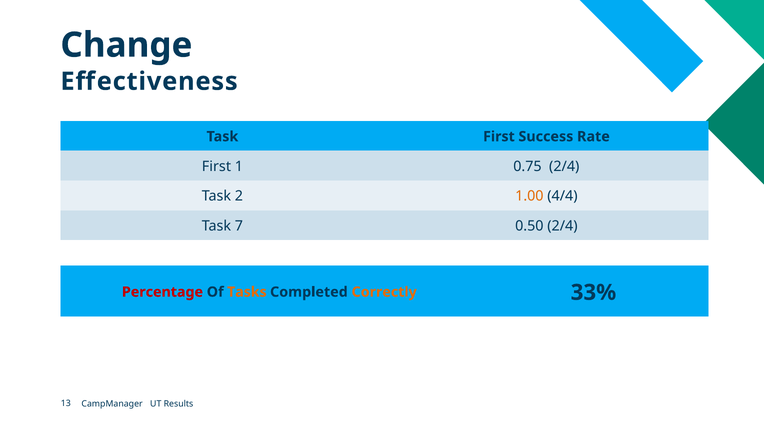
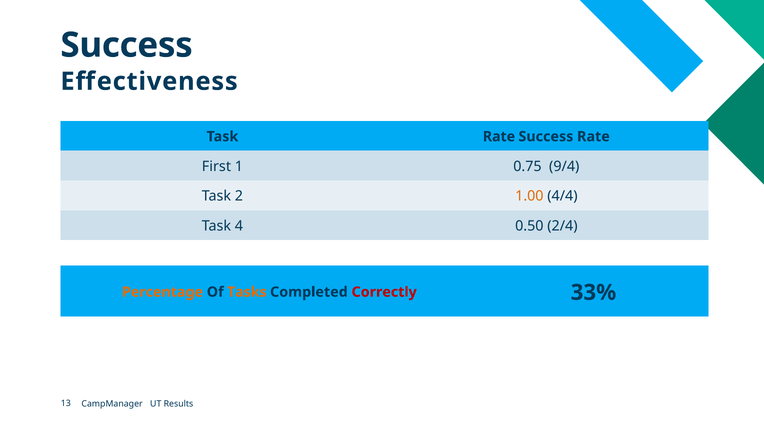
Change: Change -> Success (127, 45)
Task First: First -> Rate (499, 136)
0.75 2/4: 2/4 -> 9/4 (564, 166)
7: 7 -> 4 (239, 226)
Percentage colour: red -> orange (162, 292)
Correctly colour: orange -> red (384, 292)
